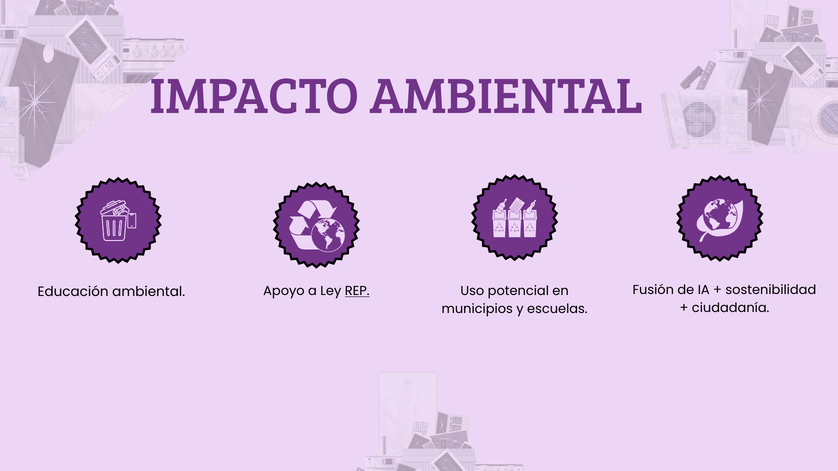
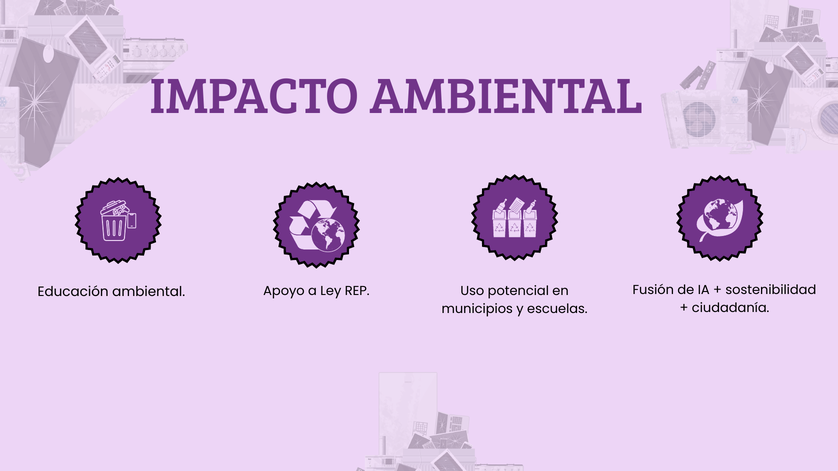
REP underline: present -> none (357, 291)
